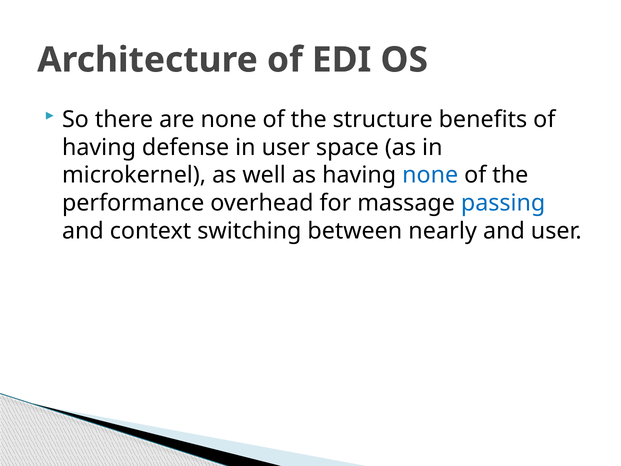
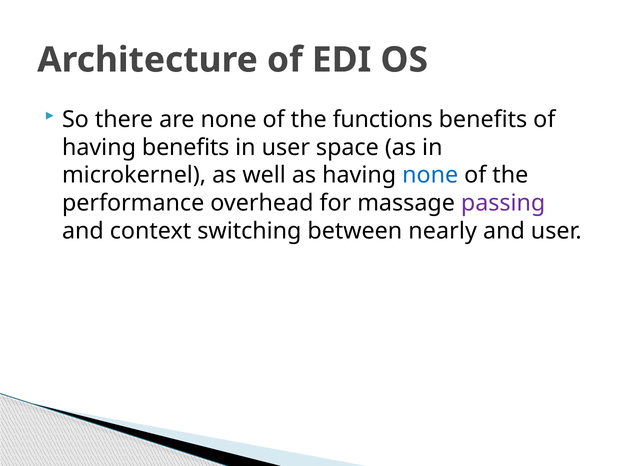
structure: structure -> functions (383, 119)
having defense: defense -> benefits (186, 147)
passing colour: blue -> purple (503, 203)
